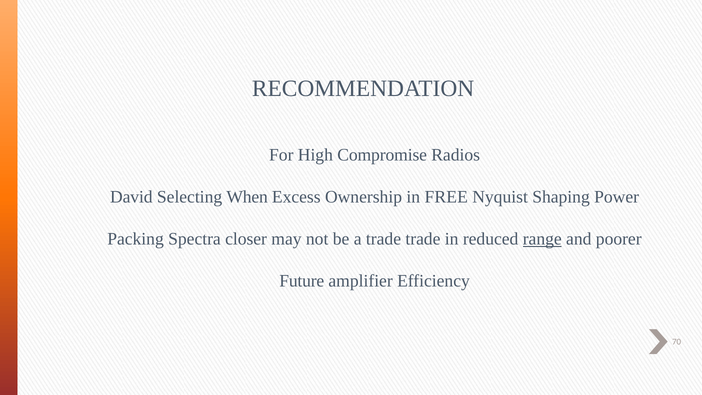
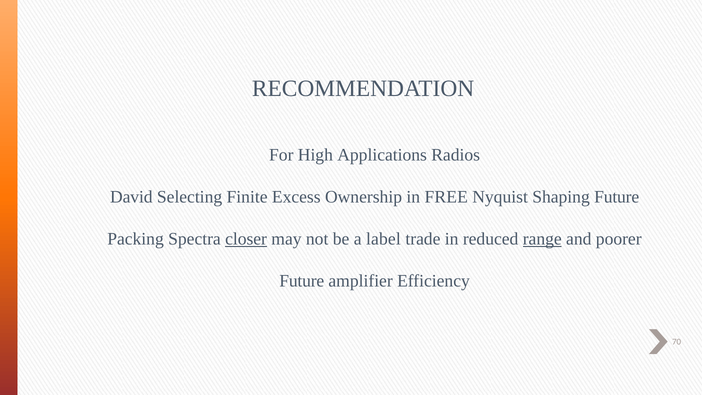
Compromise: Compromise -> Applications (382, 155)
When: When -> Finite (247, 197)
Shaping Power: Power -> Future (617, 197)
closer underline: none -> present (246, 239)
a trade: trade -> label (383, 239)
